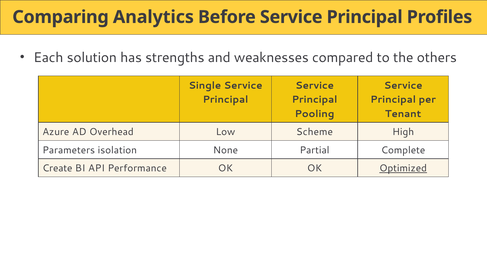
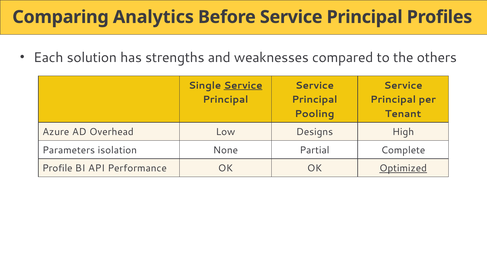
Service underline: none -> present (243, 85)
Scheme: Scheme -> Designs (315, 132)
Create: Create -> Profile (57, 168)
